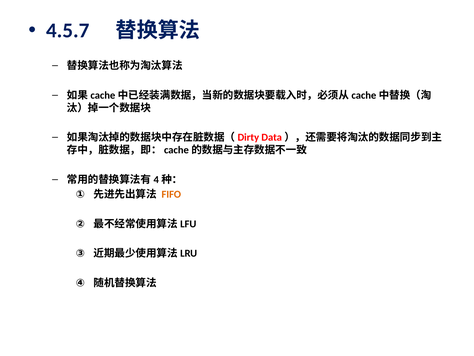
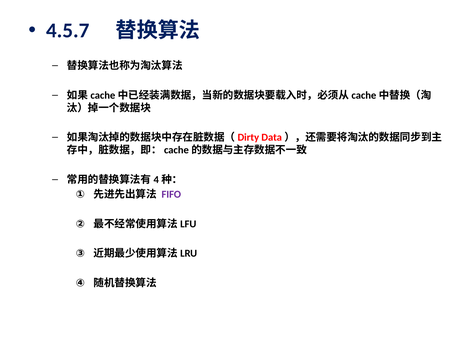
FIFO colour: orange -> purple (171, 194)
